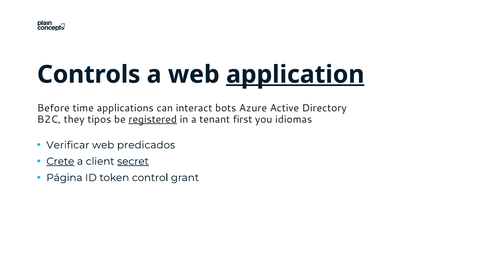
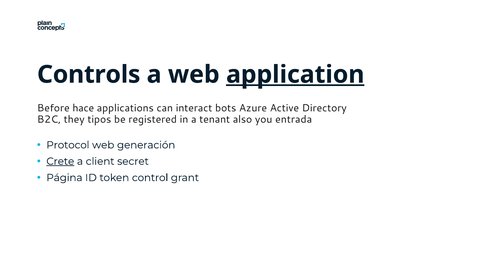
time: time -> hace (83, 108)
registered underline: present -> none (153, 119)
first: first -> also (243, 119)
idiomas: idiomas -> entrada (294, 119)
Verificar: Verificar -> Protocol (68, 145)
predicados: predicados -> generación (146, 145)
secret underline: present -> none (133, 161)
